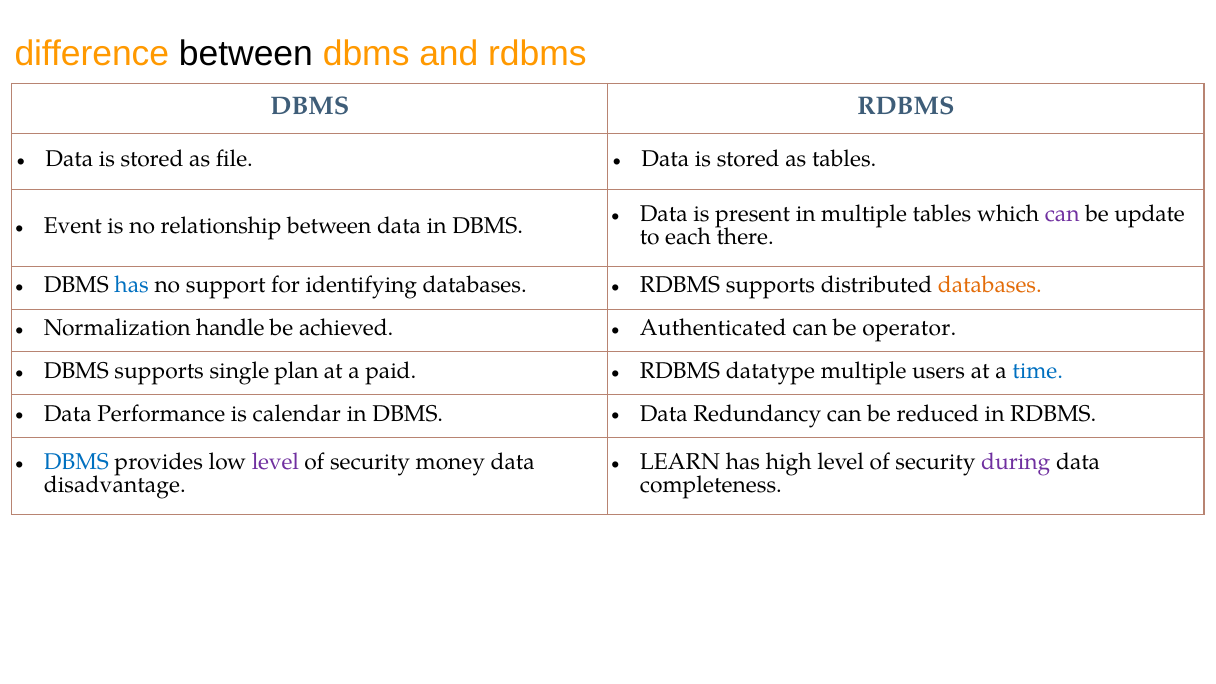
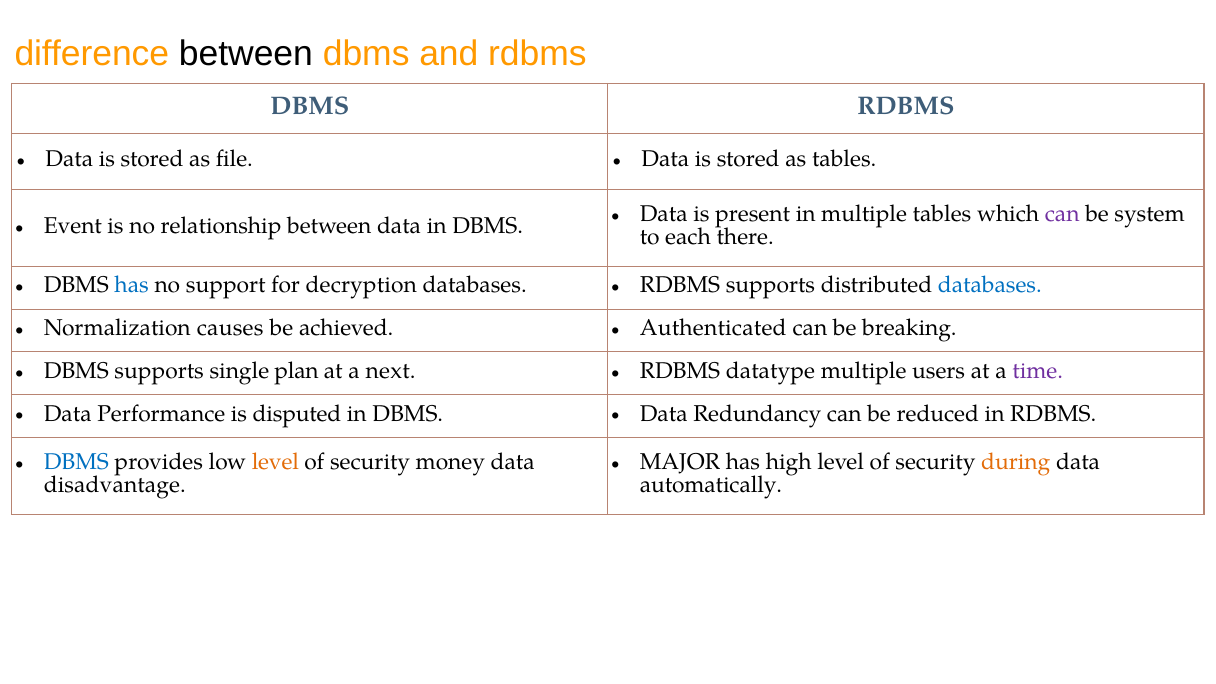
update: update -> system (1150, 214)
identifying: identifying -> decryption (361, 285)
databases colour: orange -> blue (990, 285)
handle: handle -> causes (230, 328)
operator: operator -> breaking (909, 328)
paid: paid -> next (391, 371)
time colour: blue -> purple (1038, 371)
calendar: calendar -> disputed (297, 414)
level colour: purple -> orange (275, 462)
LEARN: LEARN -> MAJOR (680, 462)
during colour: purple -> orange (1016, 462)
completeness: completeness -> automatically (711, 485)
